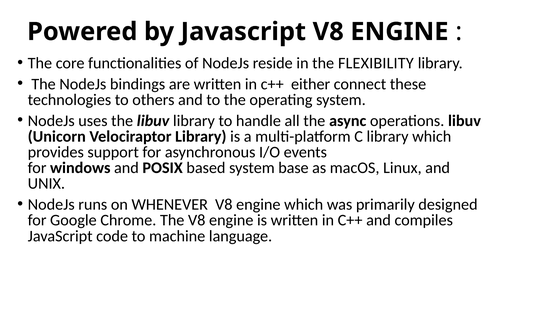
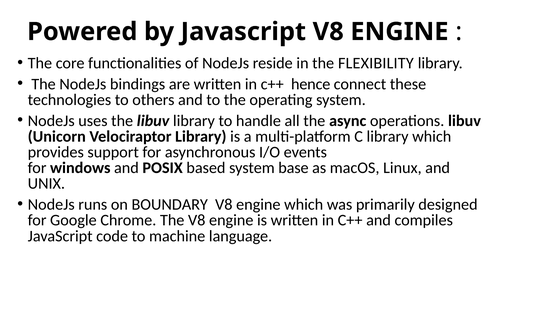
either: either -> hence (311, 84)
WHENEVER: WHENEVER -> BOUNDARY (170, 205)
